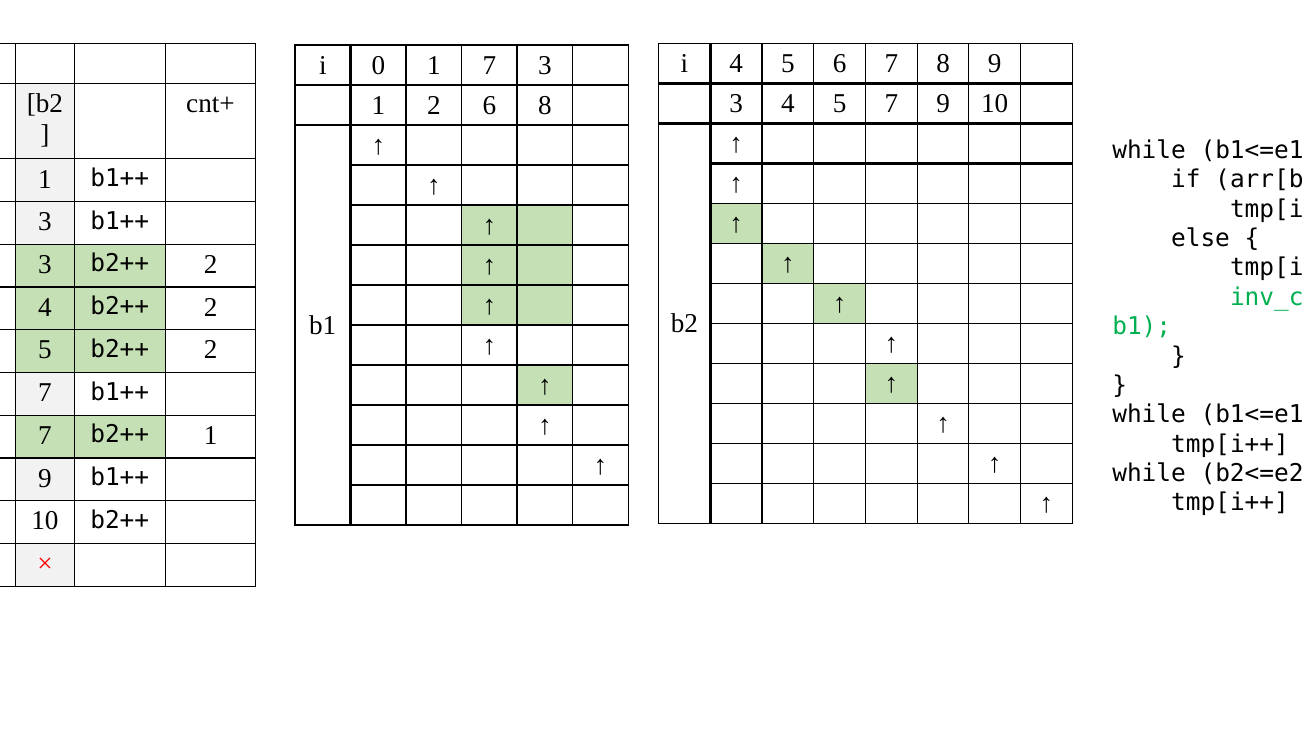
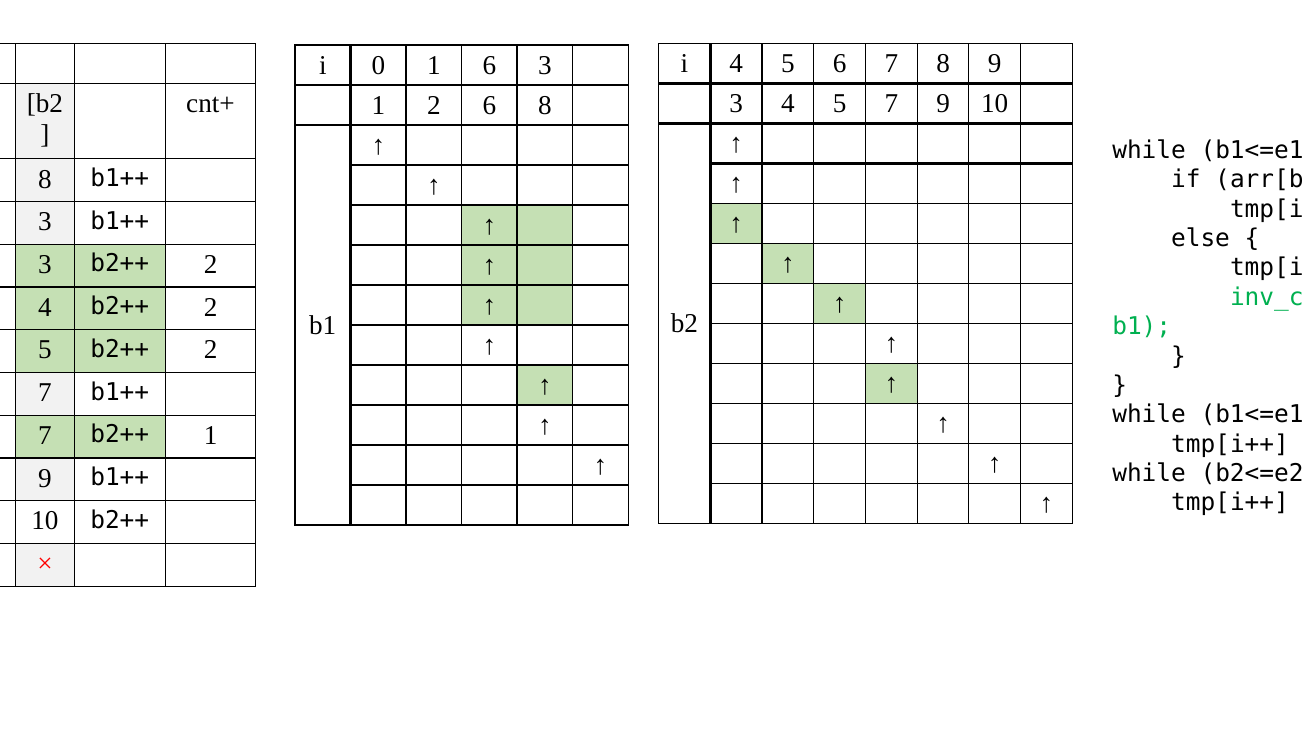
1 7: 7 -> 6 (489, 65)
1: 1 -> 8 (45, 179)
